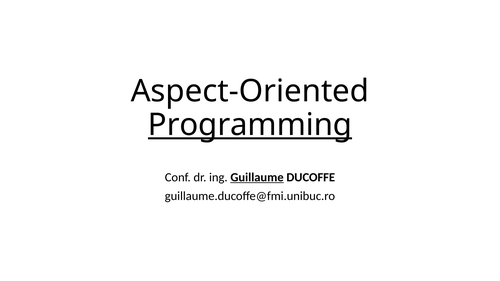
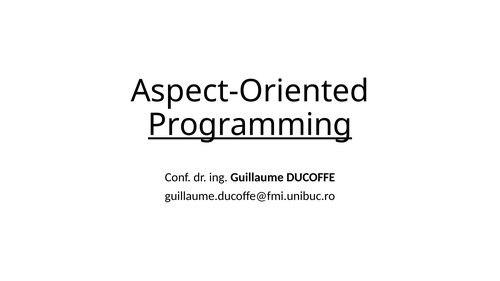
Guillaume underline: present -> none (257, 177)
